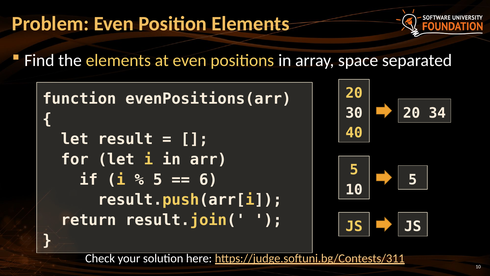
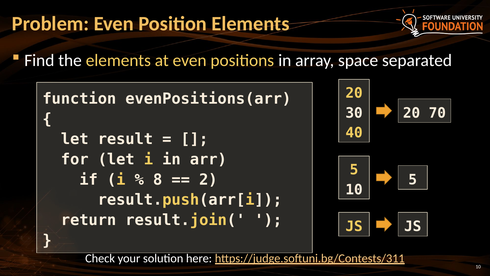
34: 34 -> 70 (437, 113)
5: 5 -> 8 (158, 179)
6: 6 -> 2 (208, 179)
